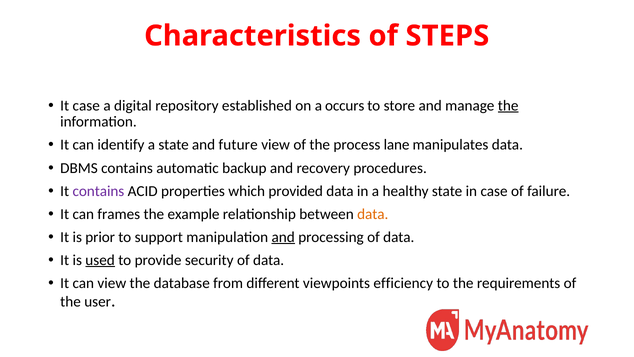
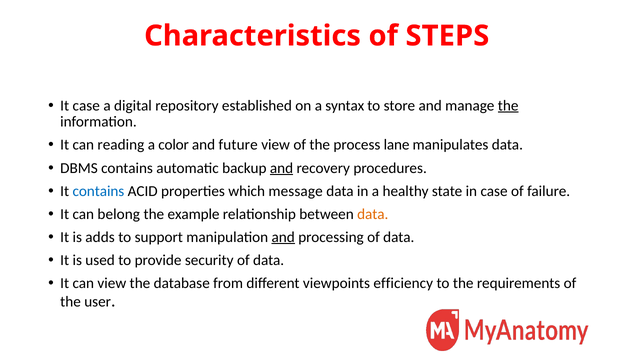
occurs: occurs -> syntax (345, 105)
identify: identify -> reading (121, 145)
a state: state -> color (174, 145)
and underline: none -> present (282, 168)
contains colour: purple -> blue (98, 191)
provided: provided -> message (296, 191)
frames: frames -> belong (119, 214)
prior: prior -> adds (100, 237)
used underline: present -> none (100, 260)
